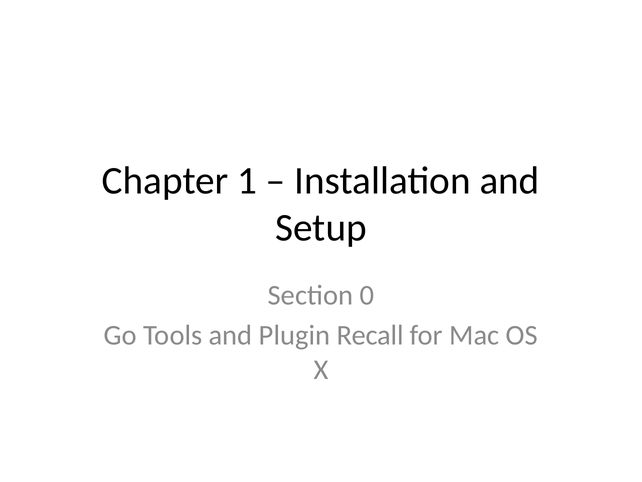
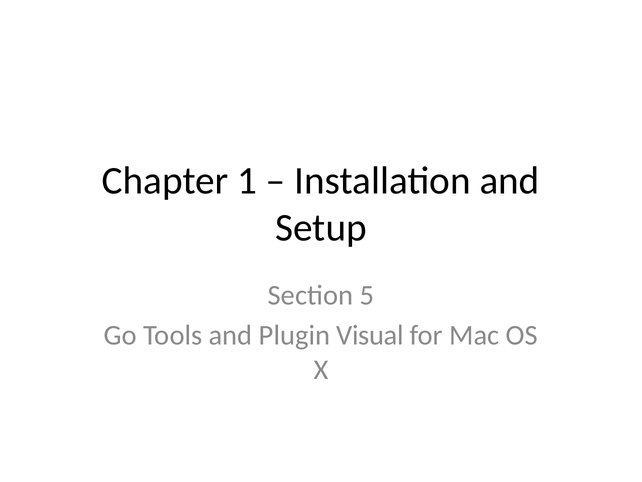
0: 0 -> 5 (367, 295)
Recall: Recall -> Visual (370, 335)
